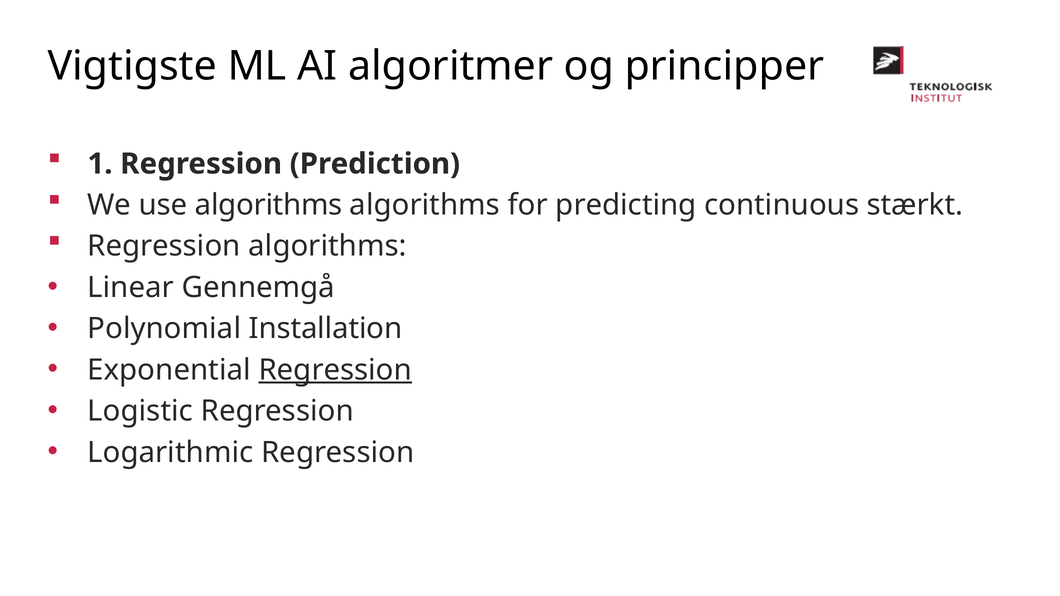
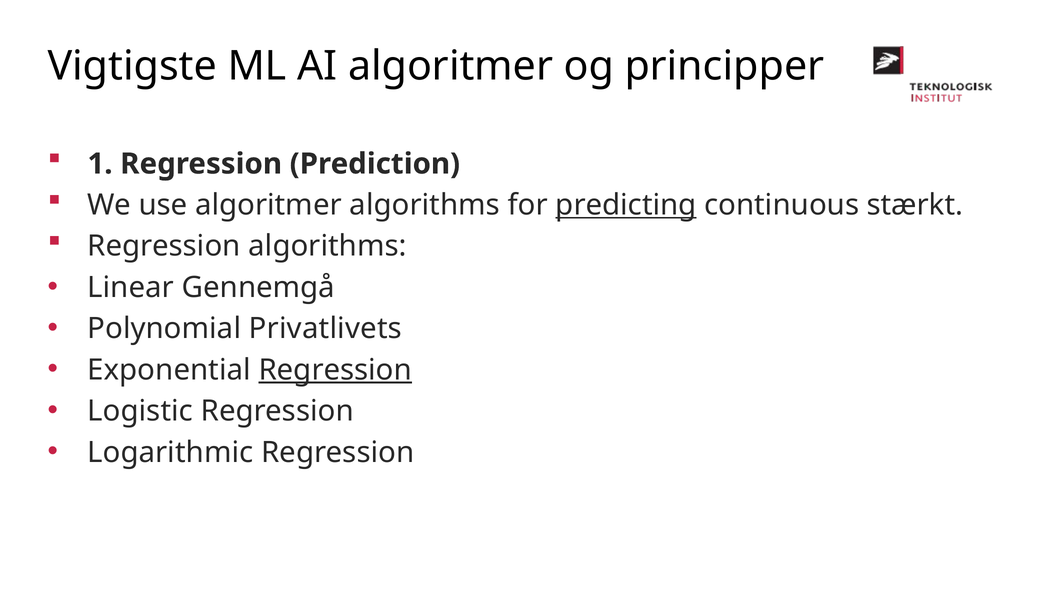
use algorithms: algorithms -> algoritmer (268, 205)
predicting underline: none -> present (626, 205)
Installation: Installation -> Privatlivets (325, 329)
